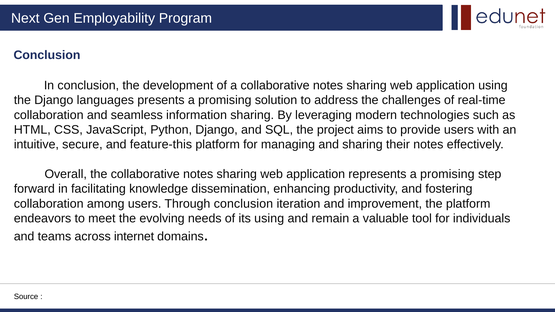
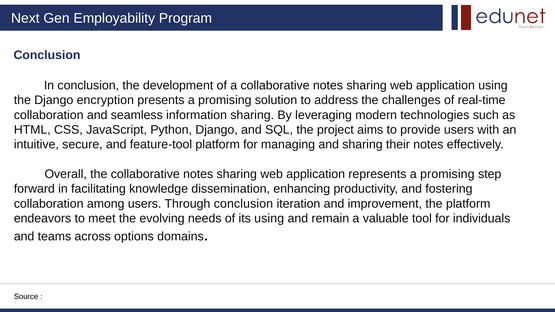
languages: languages -> encryption (105, 100)
feature-this: feature-this -> feature-tool (161, 145)
internet: internet -> options (134, 237)
